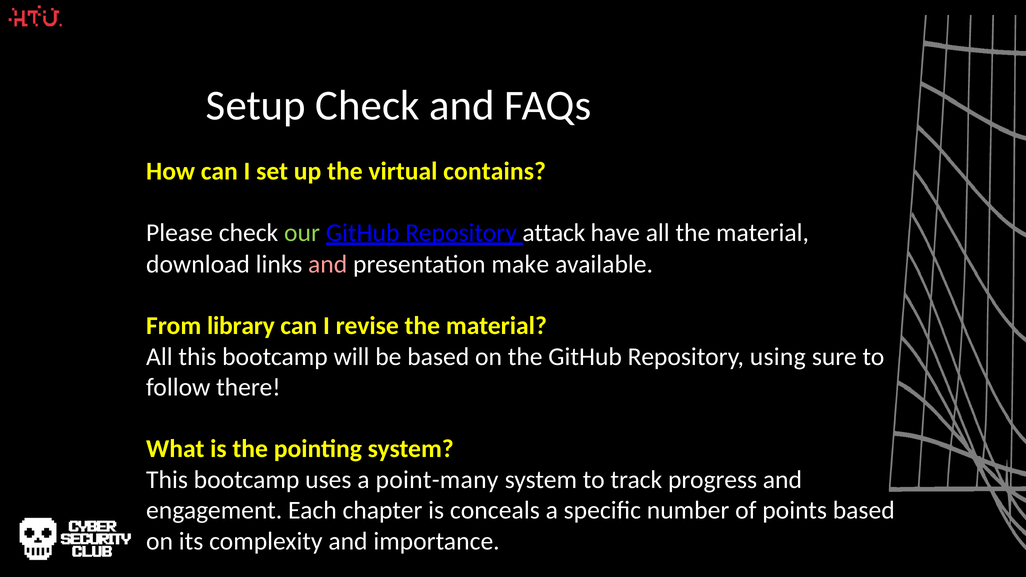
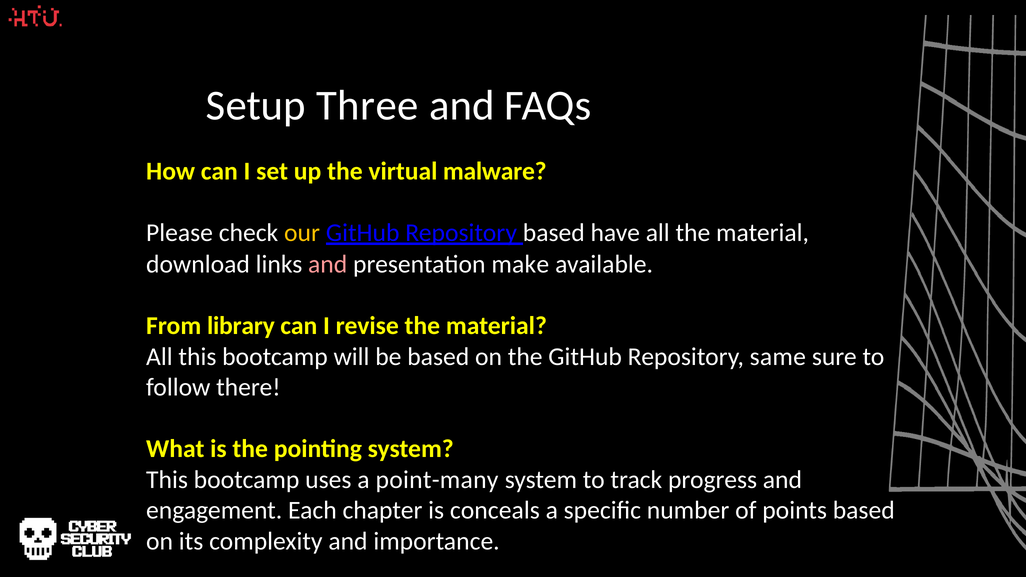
Setup Check: Check -> Three (367, 106)
contains: contains -> malware (495, 171)
our colour: light green -> yellow (302, 233)
attack: attack -> based (554, 233)
using: using -> same (778, 357)
